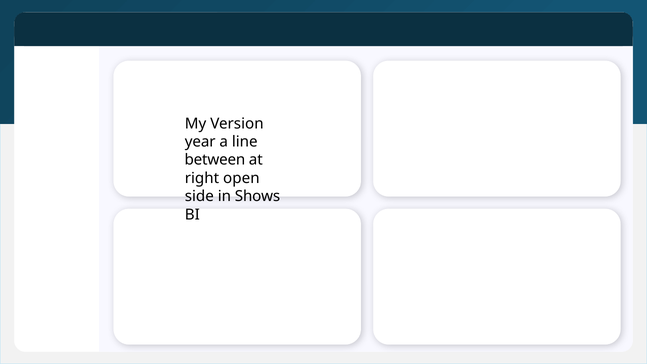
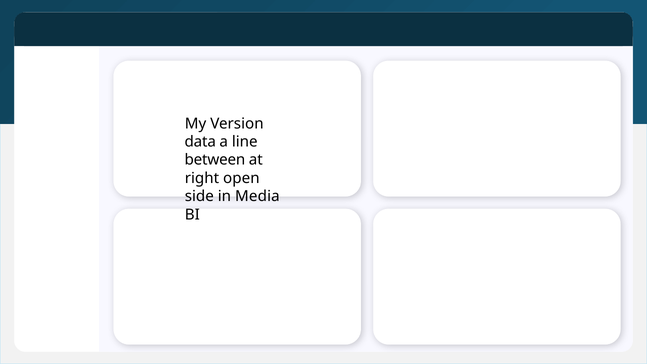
year: year -> data (200, 142)
Shows: Shows -> Media (257, 196)
